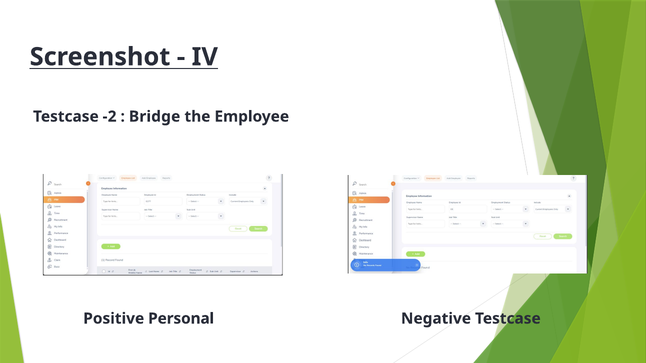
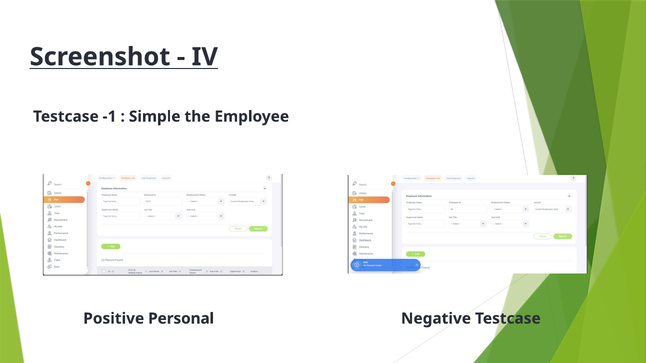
-2: -2 -> -1 (110, 117)
Bridge: Bridge -> Simple (155, 117)
